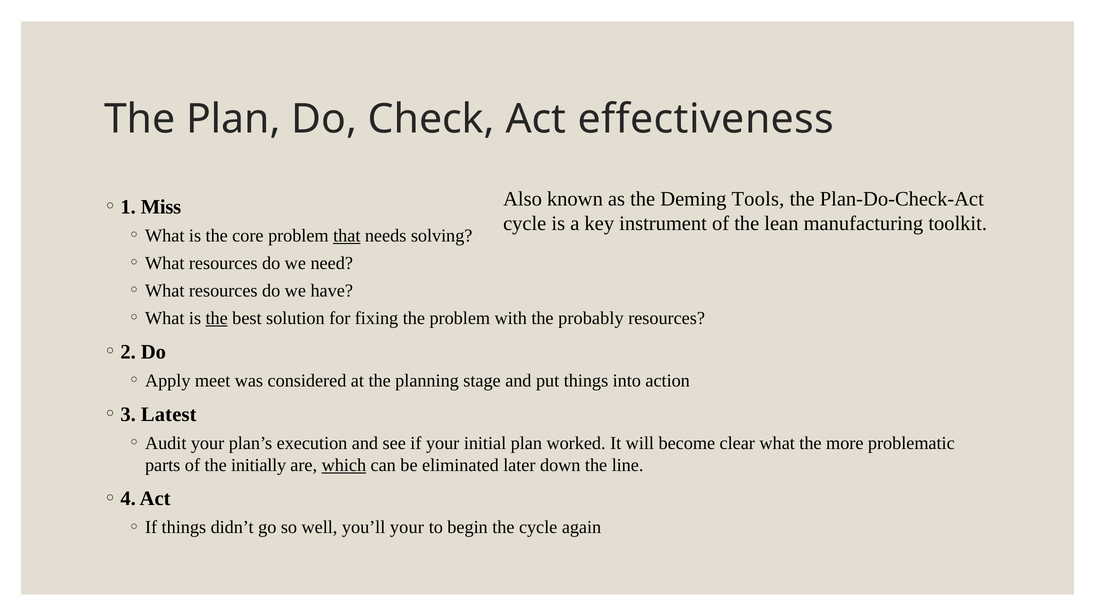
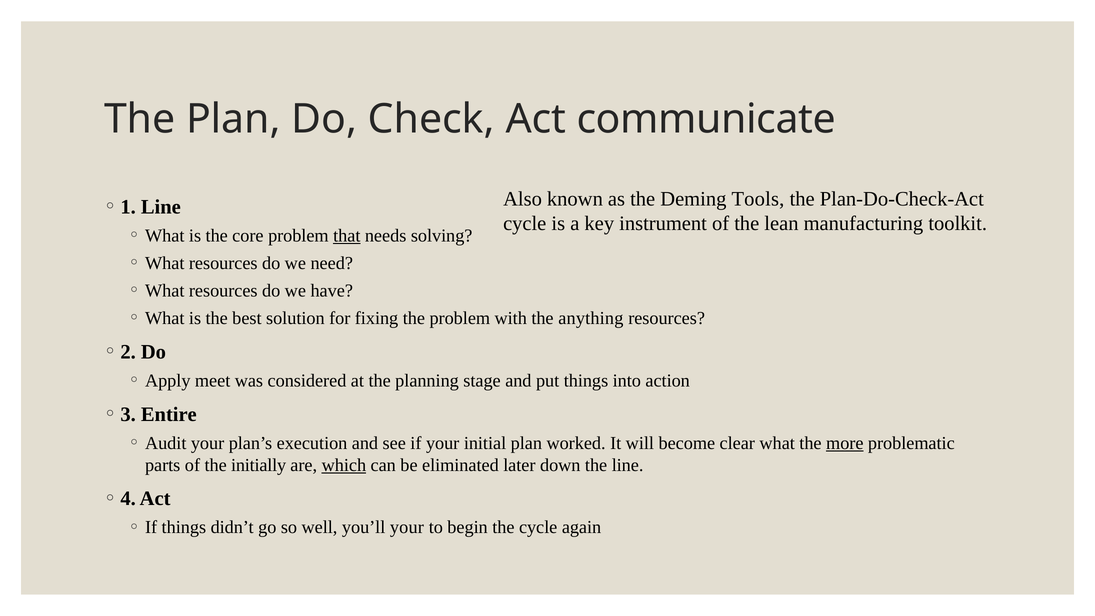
effectiveness: effectiveness -> communicate (706, 119)
Miss: Miss -> Line (161, 207)
the underline: present -> none (217, 318)
probably: probably -> anything (591, 318)
Latest: Latest -> Entire (169, 414)
more underline: none -> present (845, 443)
